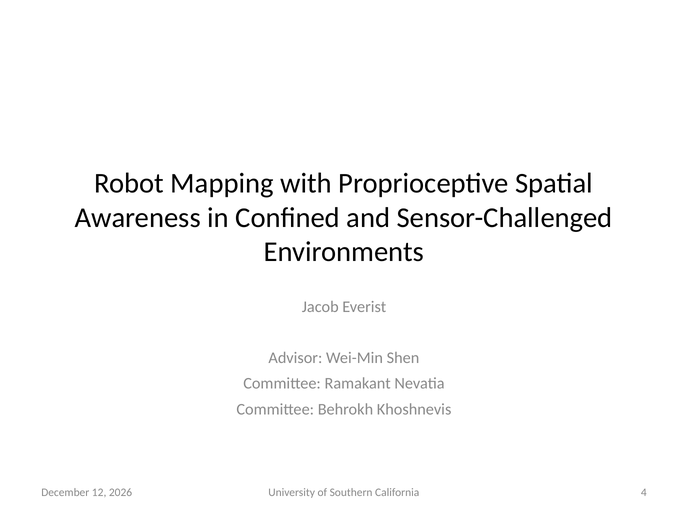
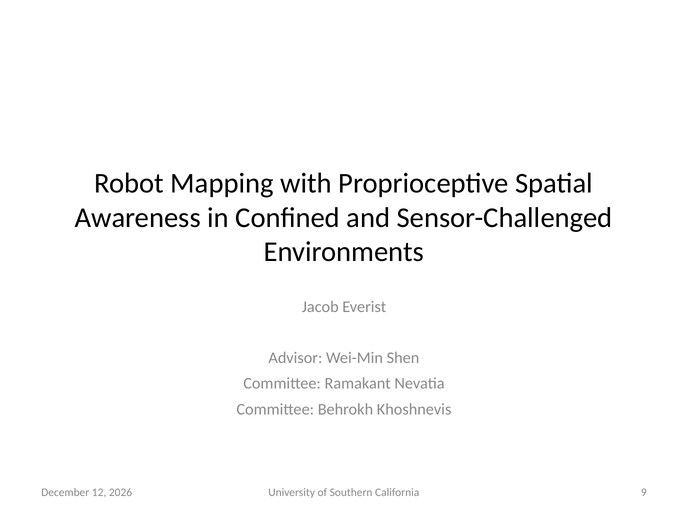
4: 4 -> 9 (644, 493)
